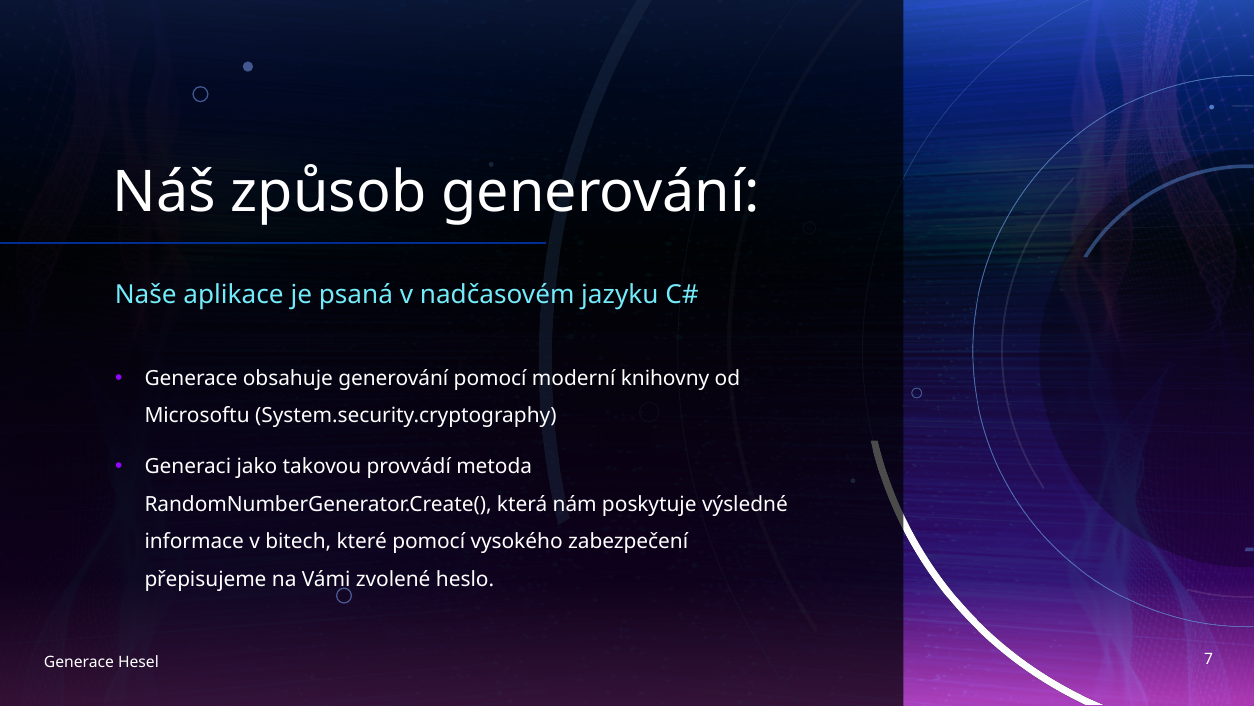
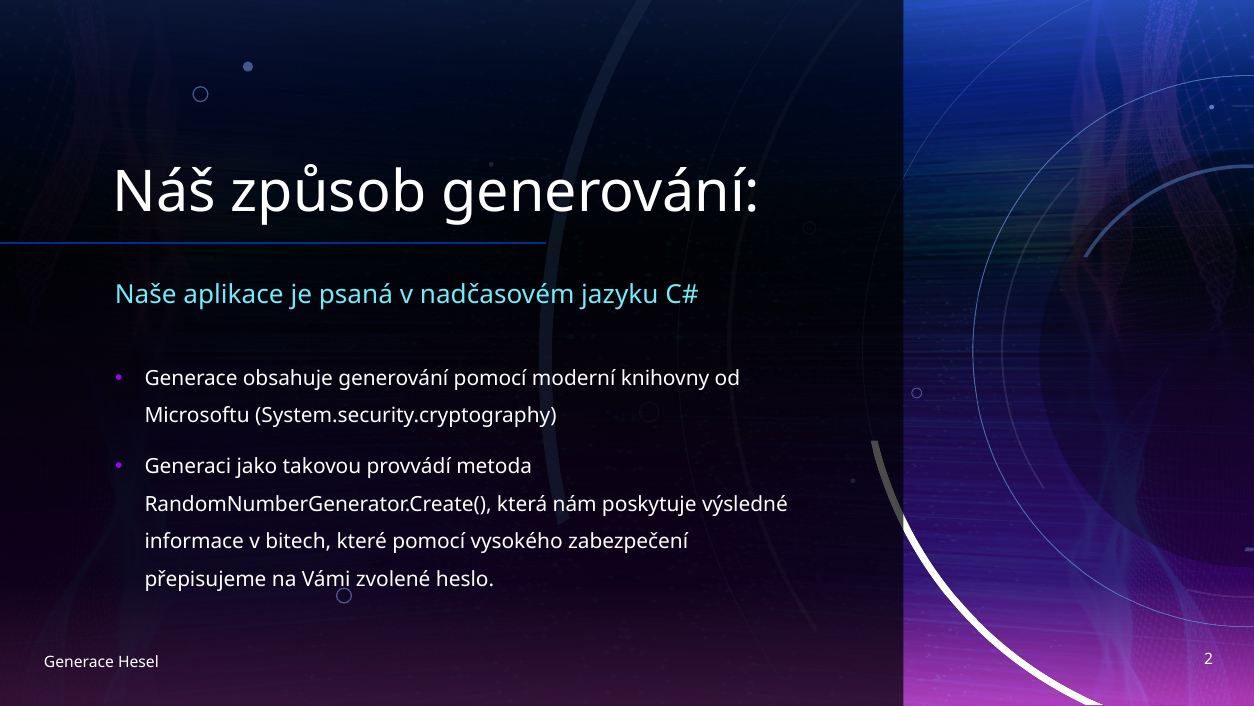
7: 7 -> 2 (1208, 659)
